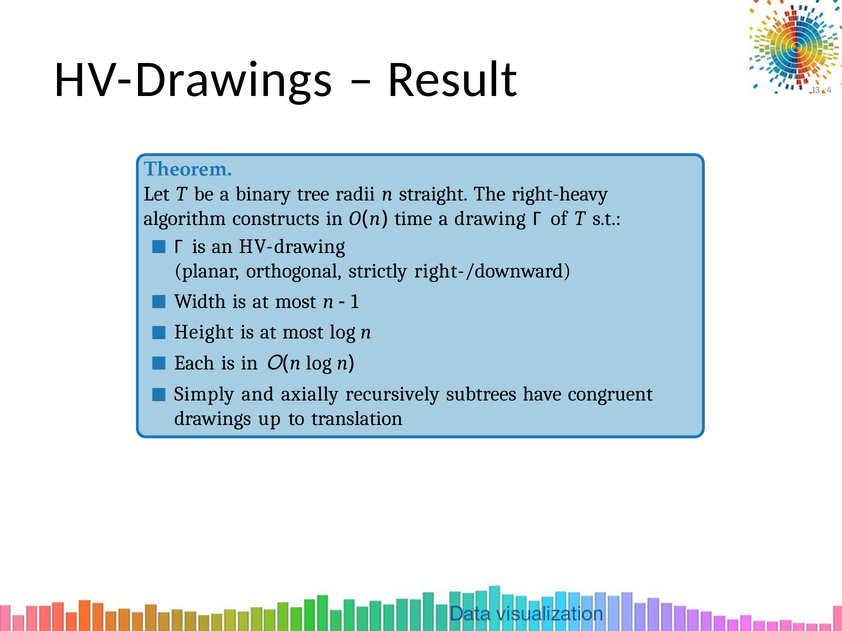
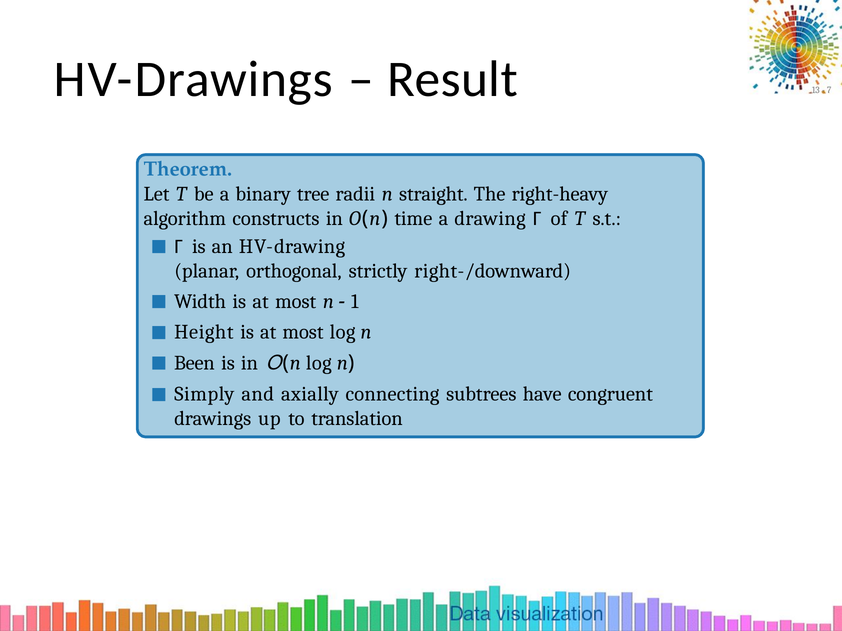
4: 4 -> 7 (829, 90)
Each: Each -> Been (194, 363)
recursively: recursively -> connecting (392, 394)
